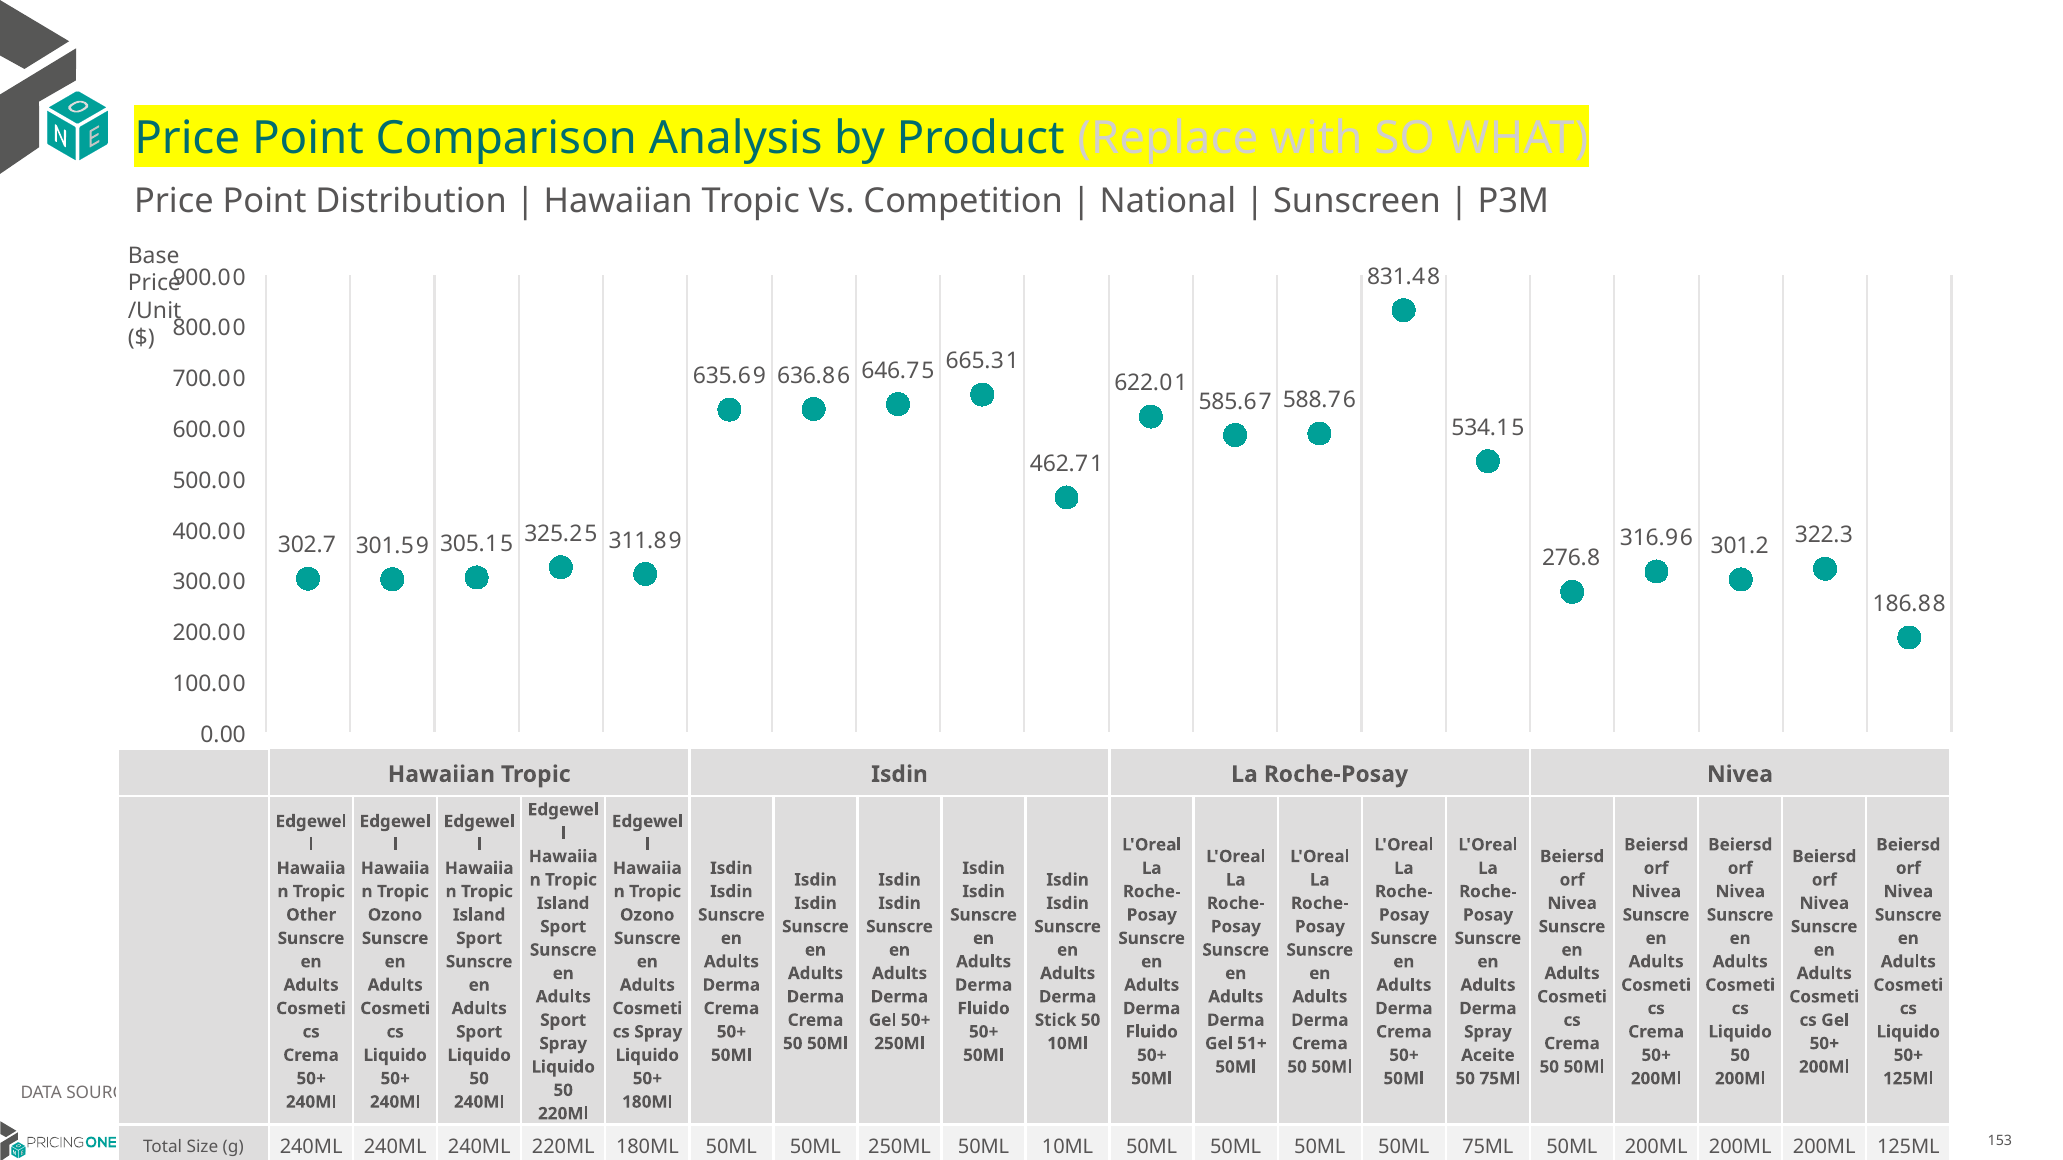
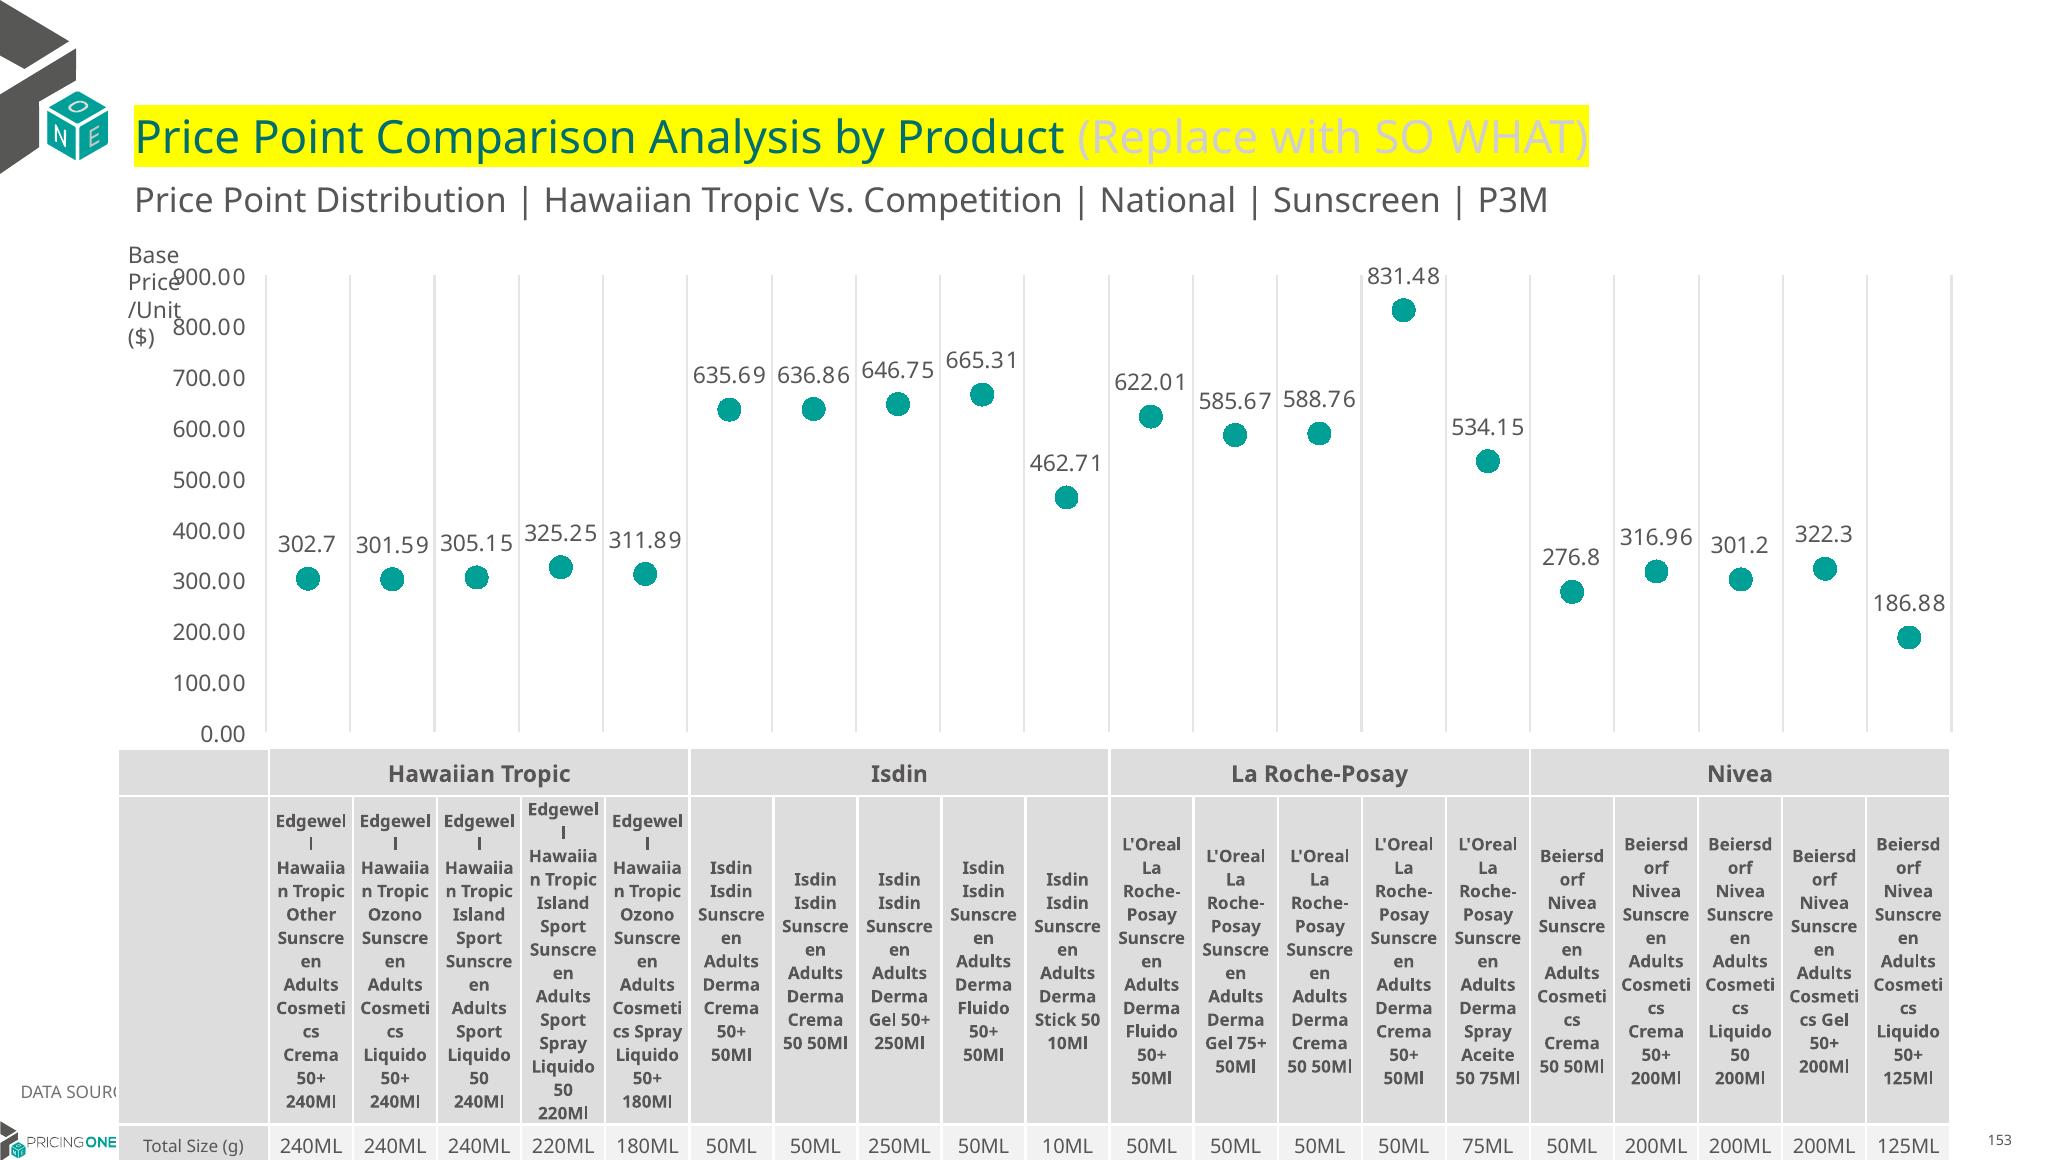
51+: 51+ -> 75+ (1252, 1044)
